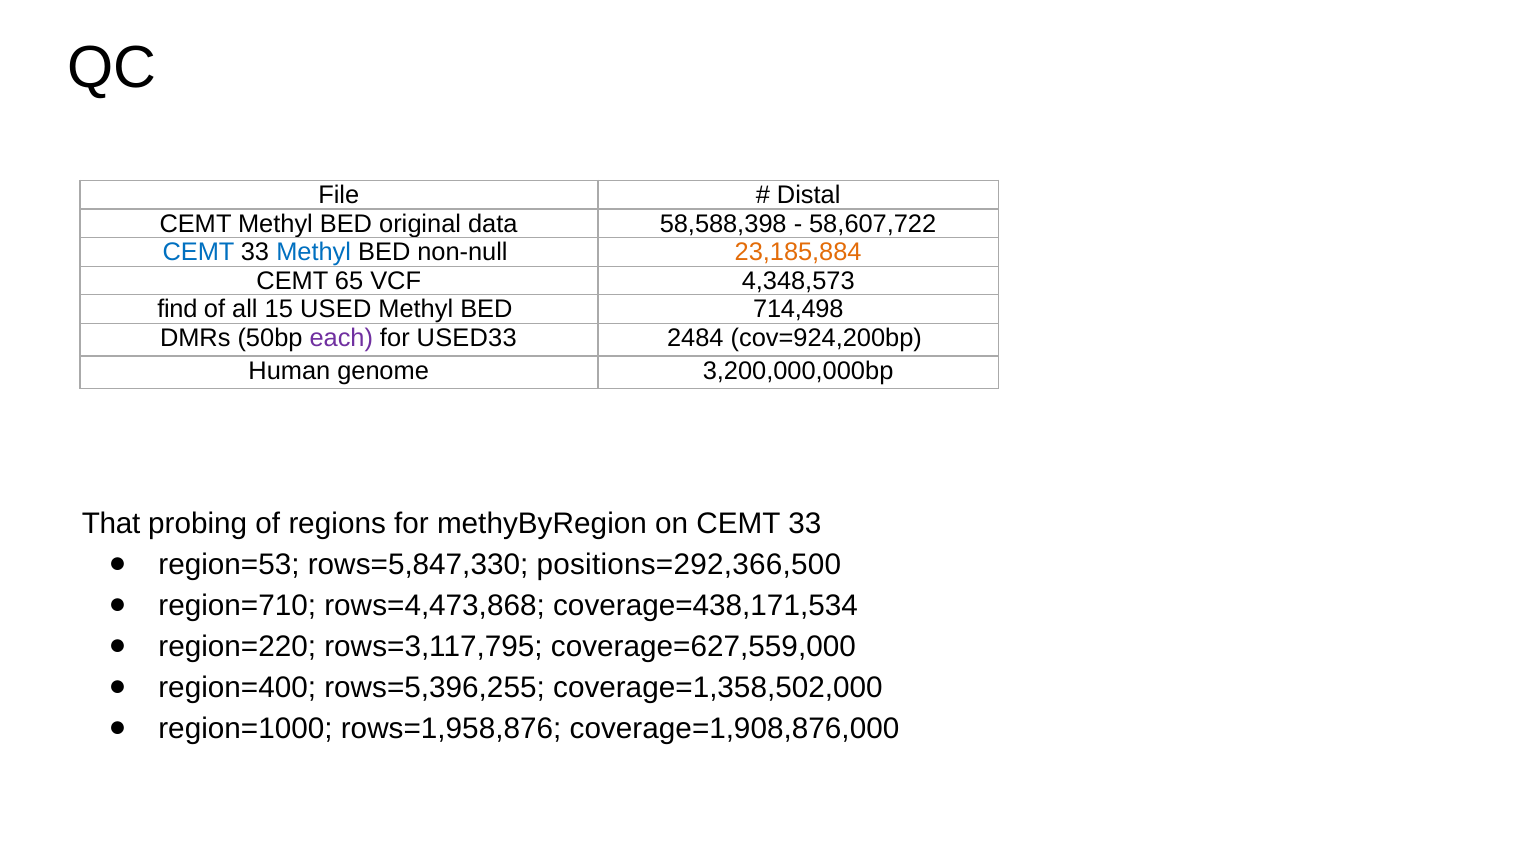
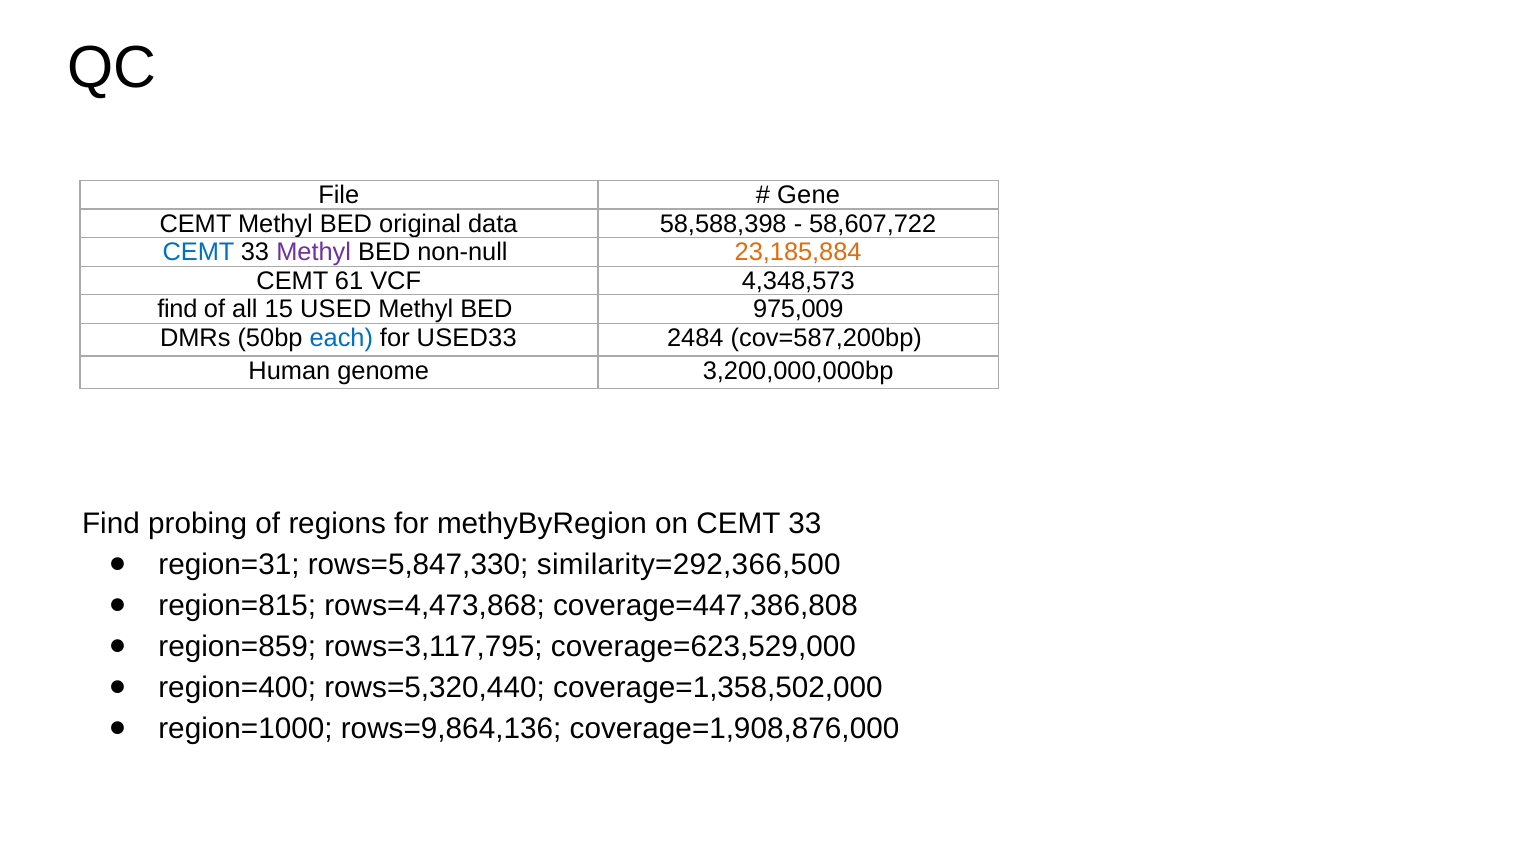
Distal: Distal -> Gene (809, 195)
Methyl colour: blue -> purple (314, 252)
65: 65 -> 61 (349, 281)
714,498: 714,498 -> 975,009 (798, 309)
each colour: purple -> blue (341, 338)
cov=924,200bp: cov=924,200bp -> cov=587,200bp (826, 338)
That: That -> Find (111, 523)
region=53: region=53 -> region=31 (229, 564)
positions=292,366,500: positions=292,366,500 -> similarity=292,366,500 (689, 564)
region=710: region=710 -> region=815 (237, 605)
coverage=438,171,534: coverage=438,171,534 -> coverage=447,386,808 (705, 605)
region=220: region=220 -> region=859 (237, 646)
coverage=627,559,000: coverage=627,559,000 -> coverage=623,529,000 (703, 646)
rows=5,396,255: rows=5,396,255 -> rows=5,320,440 (435, 687)
rows=1,958,876: rows=1,958,876 -> rows=9,864,136 (451, 728)
